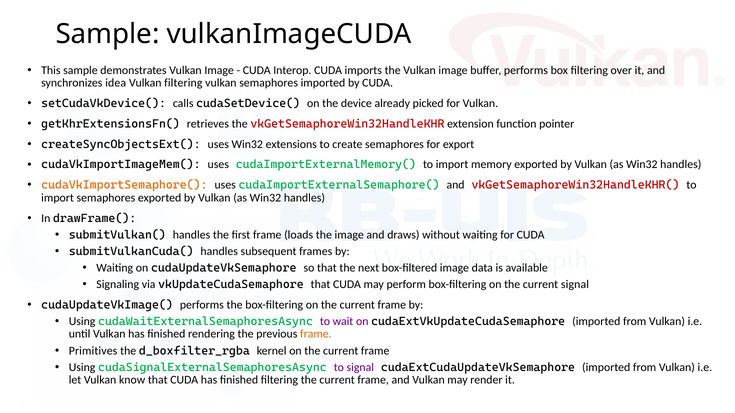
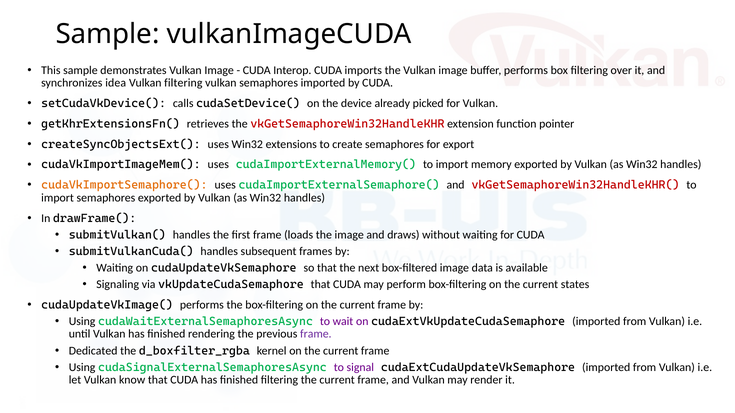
current signal: signal -> states (575, 285)
frame colour: orange -> purple (316, 334)
Primitives: Primitives -> Dedicated (93, 351)
